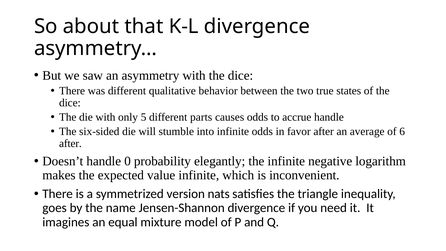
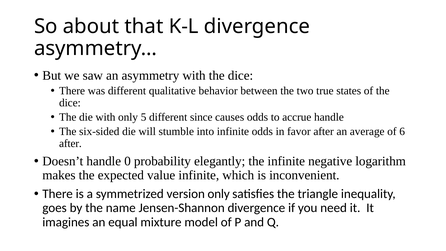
parts: parts -> since (201, 117)
version nats: nats -> only (219, 194)
